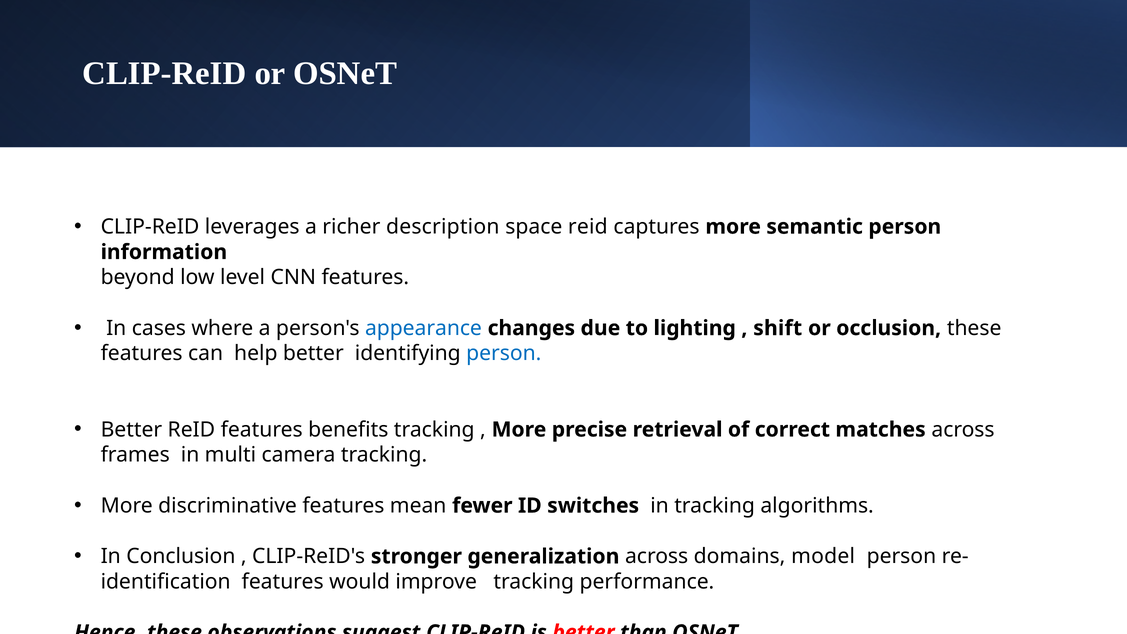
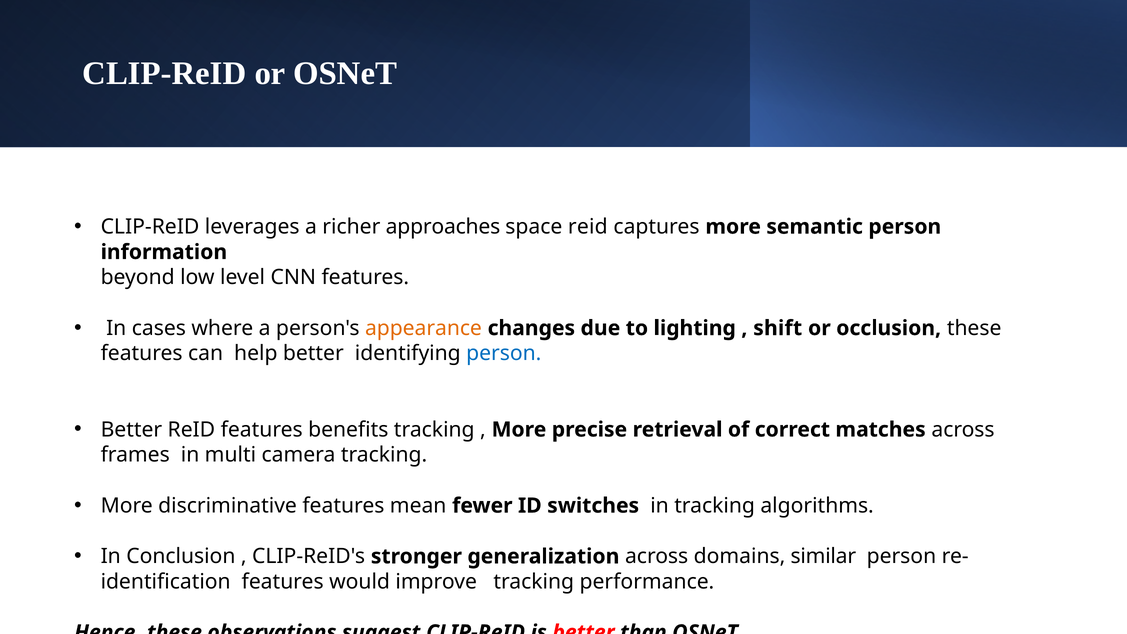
description: description -> approaches (443, 227)
appearance colour: blue -> orange (423, 328)
model: model -> similar (823, 556)
